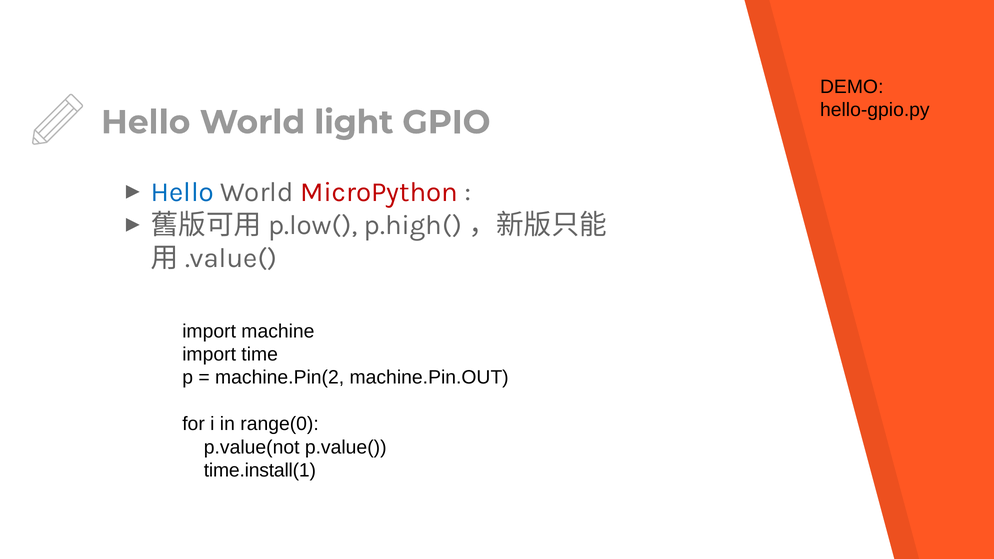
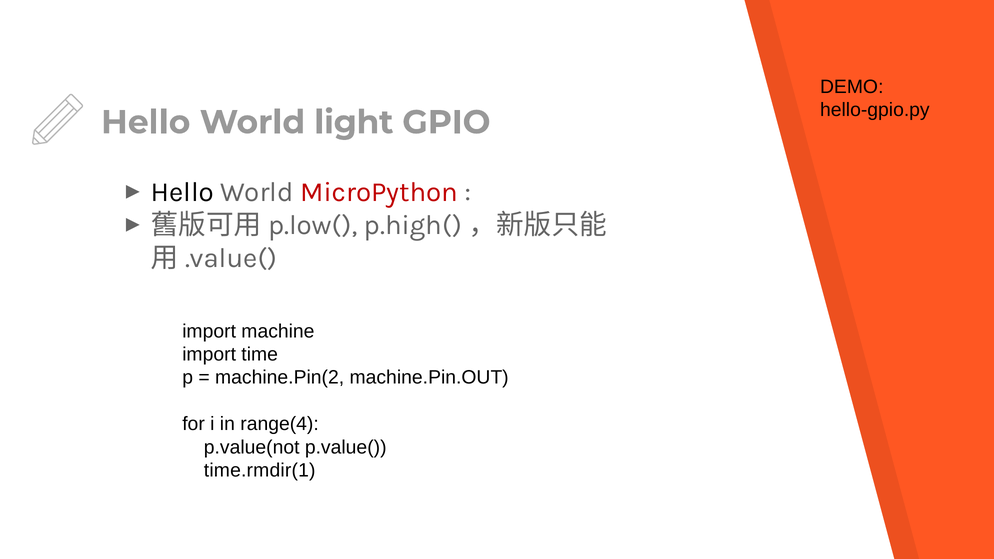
Hello colour: blue -> black (182, 192)
range(0: range(0 -> range(4 (280, 424)
time.install(1: time.install(1 -> time.rmdir(1 (260, 471)
